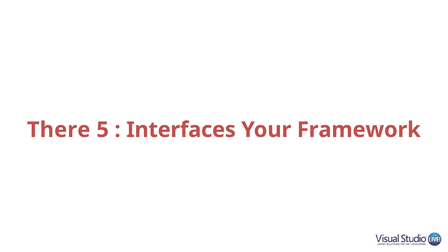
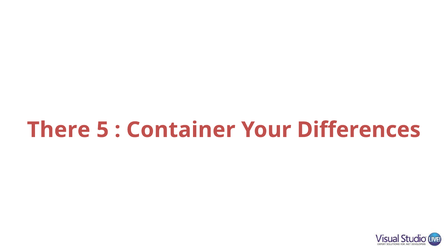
Interfaces: Interfaces -> Container (181, 130)
Framework: Framework -> Differences (359, 130)
